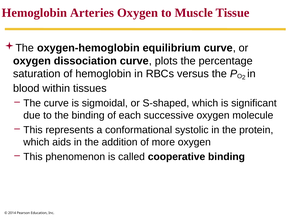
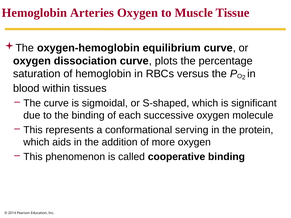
systolic: systolic -> serving (192, 130)
